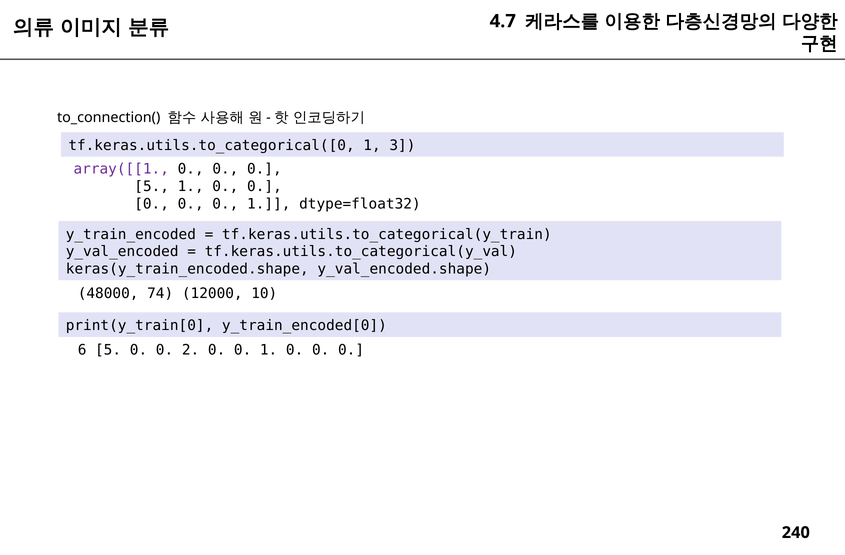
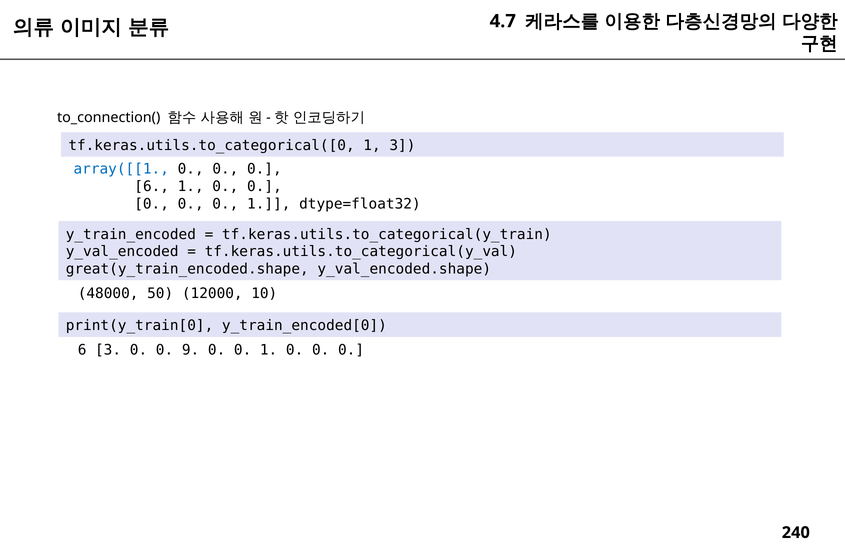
array([[1 colour: purple -> blue (121, 169)
5: 5 -> 6 (152, 187)
keras(y_train_encoded.shape: keras(y_train_encoded.shape -> great(y_train_encoded.shape (187, 269)
74: 74 -> 50 (160, 293)
6 5: 5 -> 3 (108, 350)
2: 2 -> 9 (191, 350)
